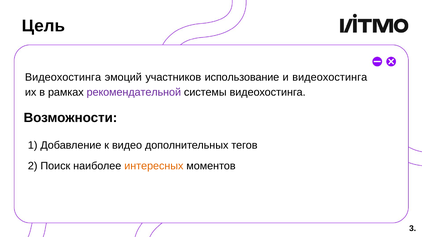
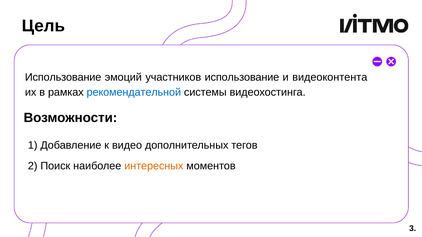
Видеохостинга: Видеохостинга -> Использование (63, 77)
и видеохостинга: видеохостинга -> видеоконтента (330, 77)
рекомендательной colour: purple -> blue (134, 92)
